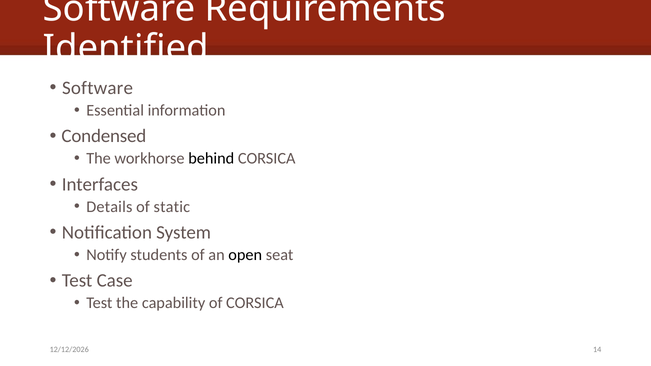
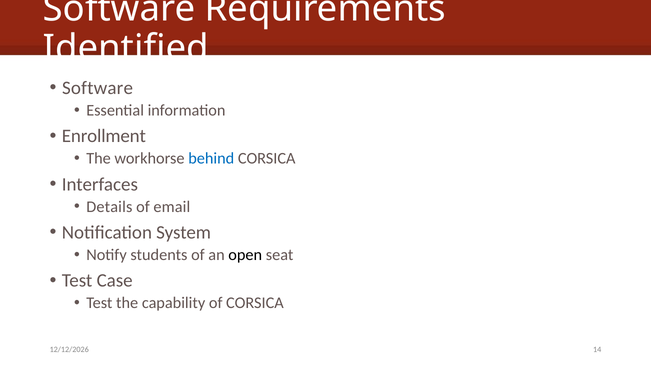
Condensed: Condensed -> Enrollment (104, 136)
behind colour: black -> blue (211, 159)
static: static -> email (172, 207)
